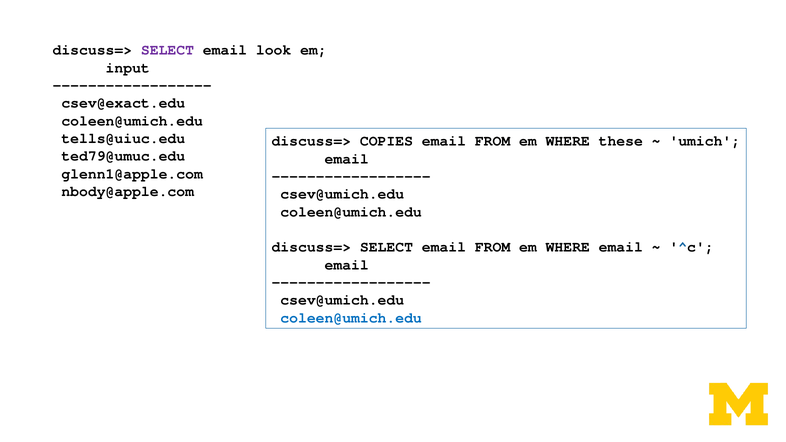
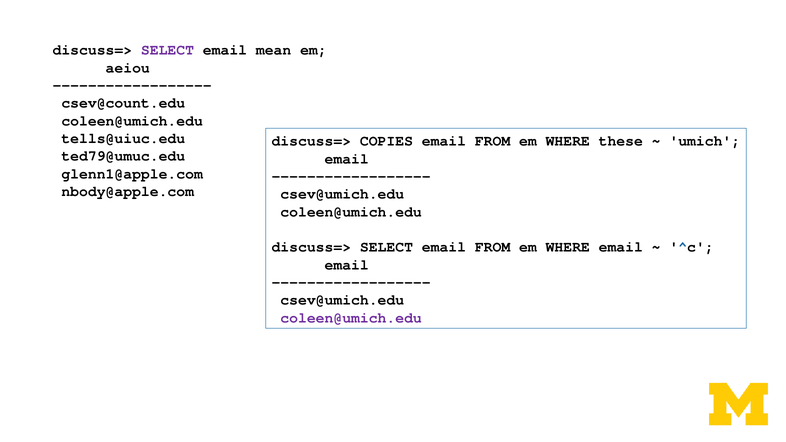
look: look -> mean (274, 50)
input: input -> aeiou (128, 68)
csev@exact.edu: csev@exact.edu -> csev@count.edu (123, 103)
coleen@umich.edu colour: blue -> purple (351, 318)
